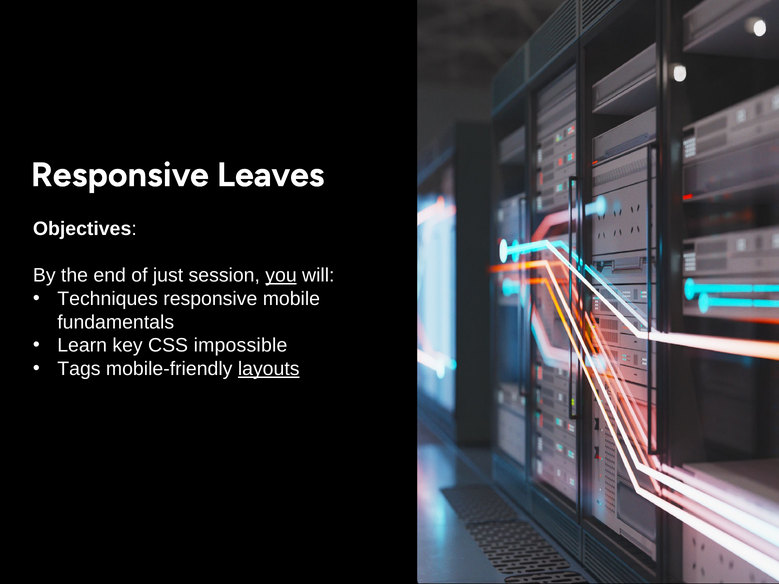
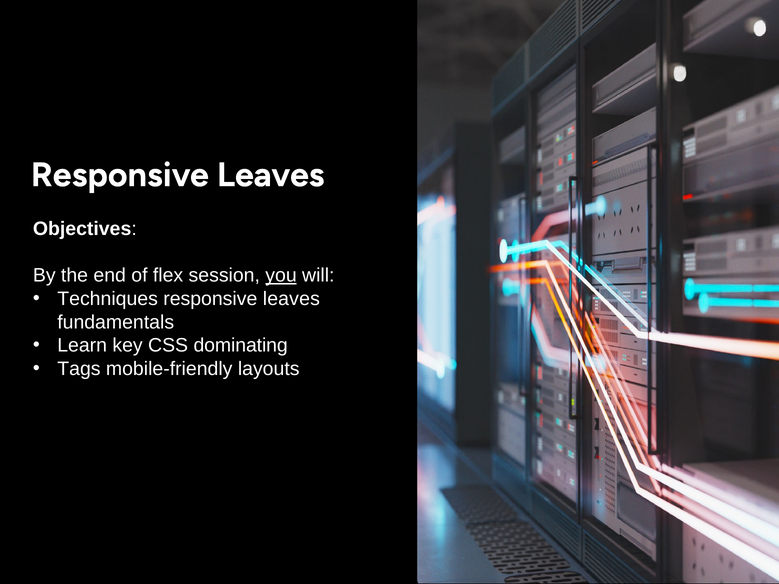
just: just -> flex (168, 276)
mobile: mobile -> leaves (291, 299)
impossible: impossible -> dominating (241, 346)
layouts underline: present -> none (269, 369)
